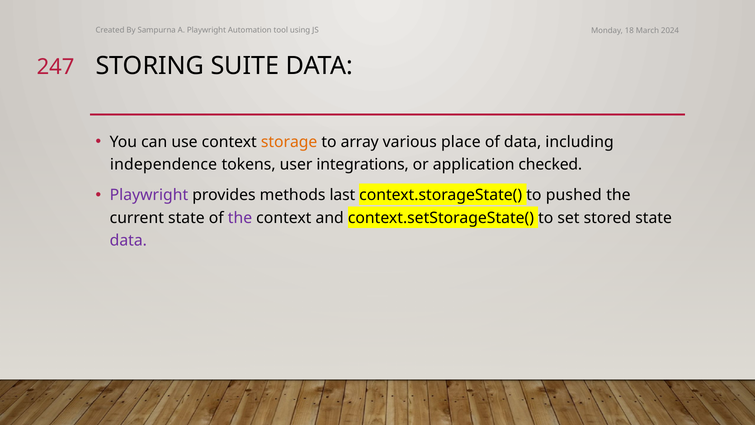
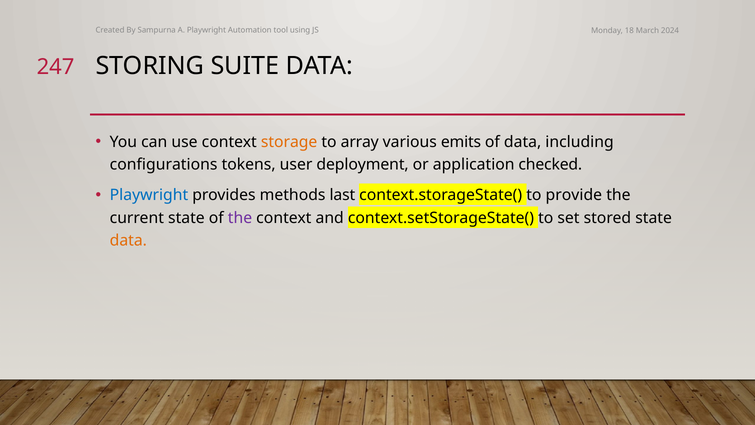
place: place -> emits (461, 142)
independence: independence -> configurations (164, 165)
integrations: integrations -> deployment (363, 165)
Playwright colour: purple -> blue (149, 195)
pushed: pushed -> provide (574, 195)
data colour: purple -> orange (128, 240)
